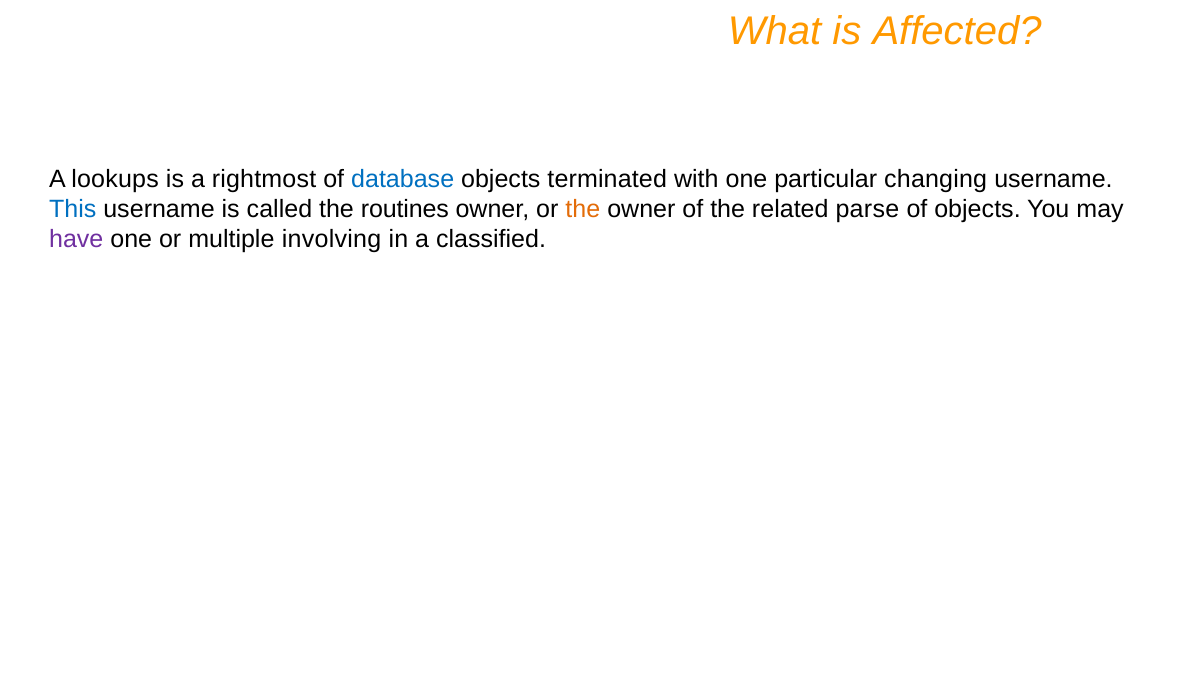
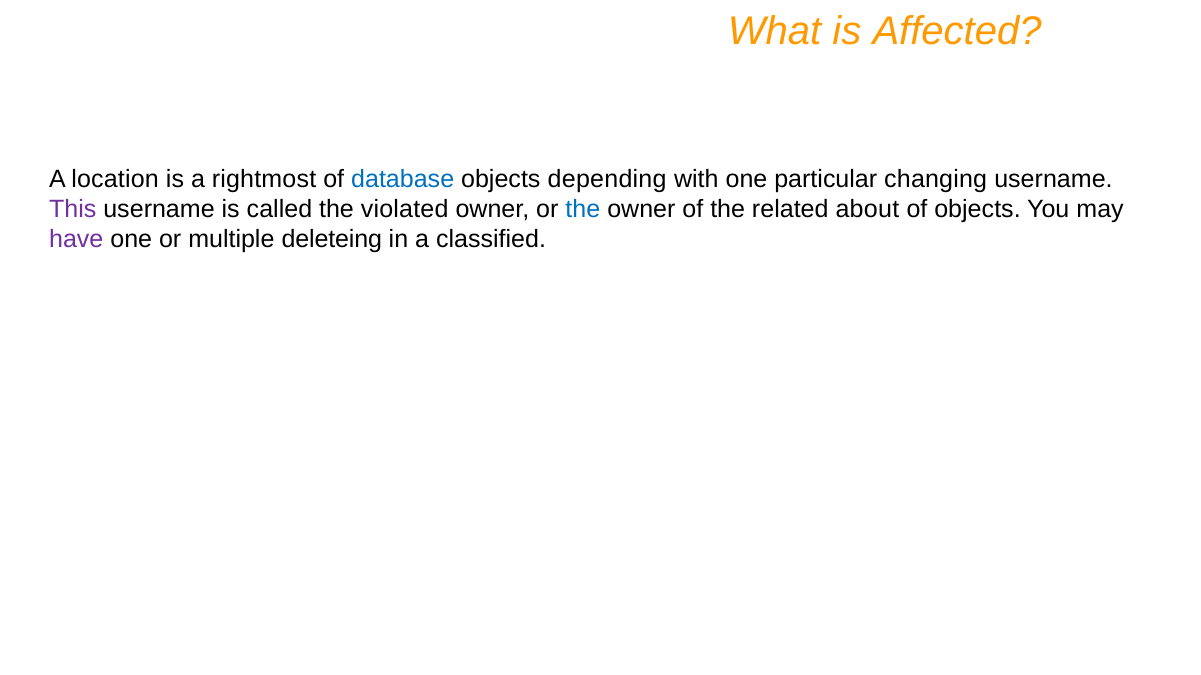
lookups: lookups -> location (115, 180)
terminated: terminated -> depending (607, 180)
This colour: blue -> purple (73, 210)
routines: routines -> violated (405, 210)
the colour: orange -> blue (583, 210)
parse: parse -> about (867, 210)
involving: involving -> deleteing (332, 240)
